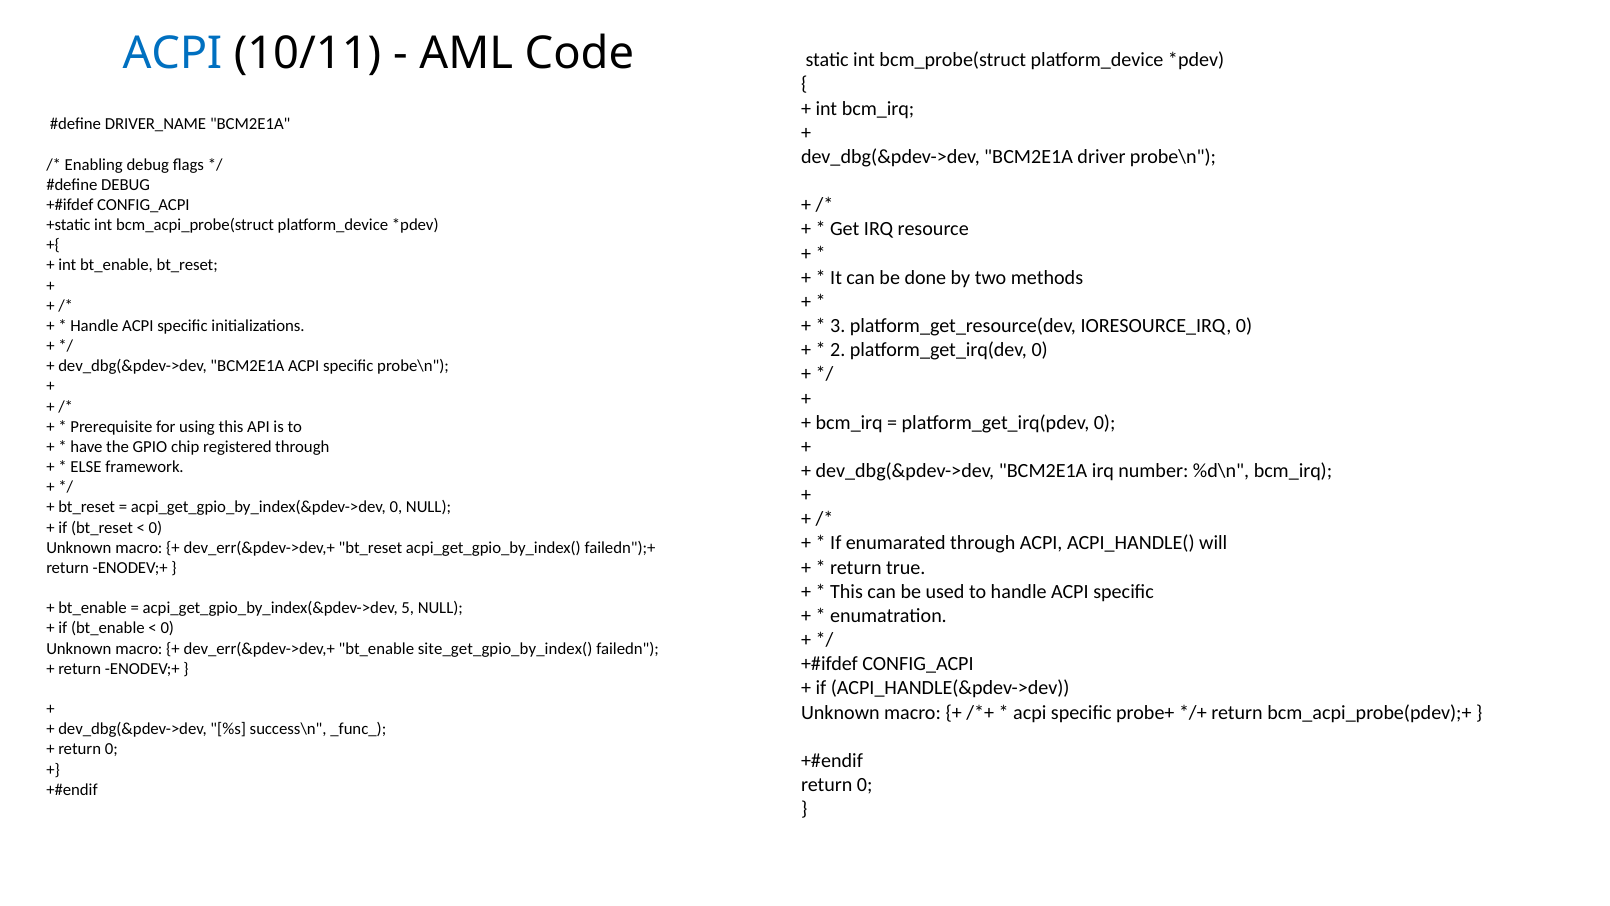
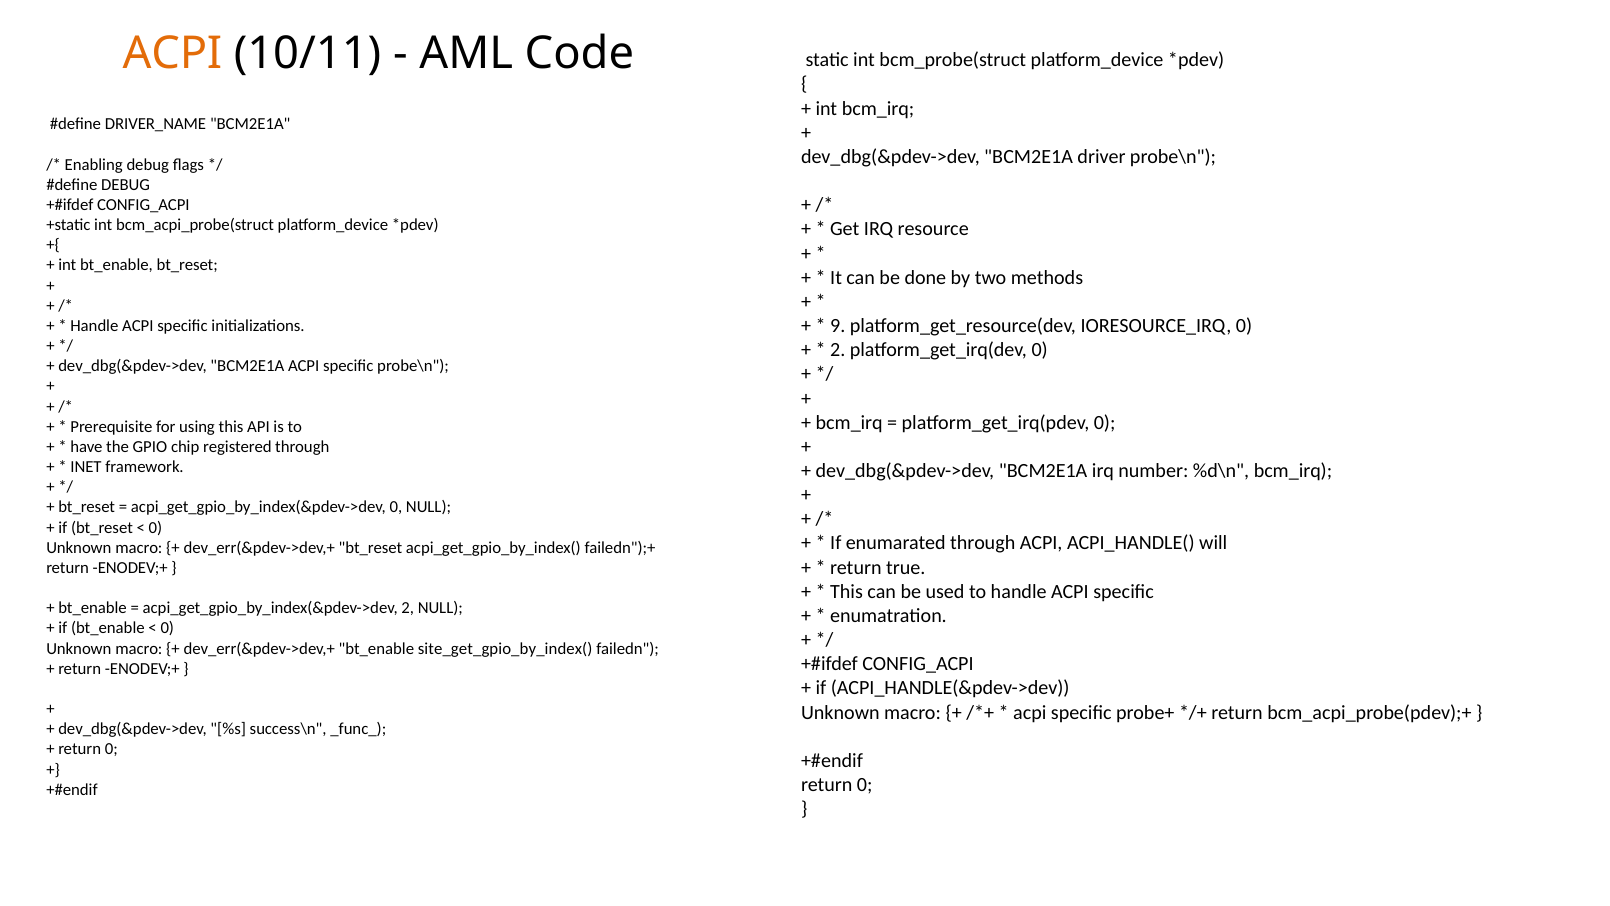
ACPI colour: blue -> orange (173, 54)
3: 3 -> 9 (838, 326)
ELSE: ELSE -> INET (86, 467)
acpi_get_gpio_by_index(&pdev->dev 5: 5 -> 2 (408, 608)
